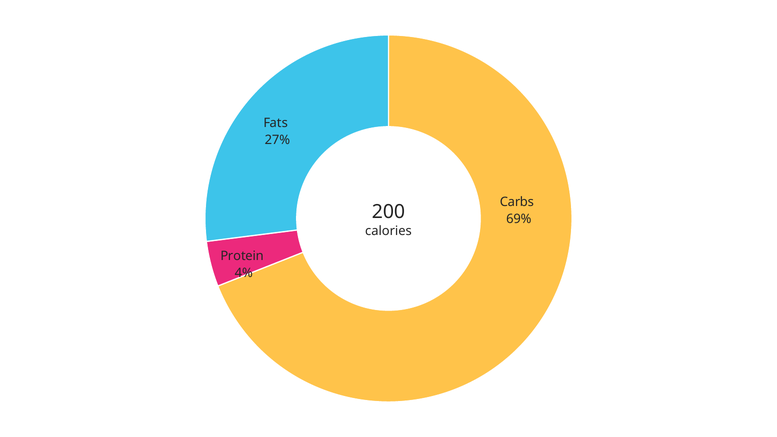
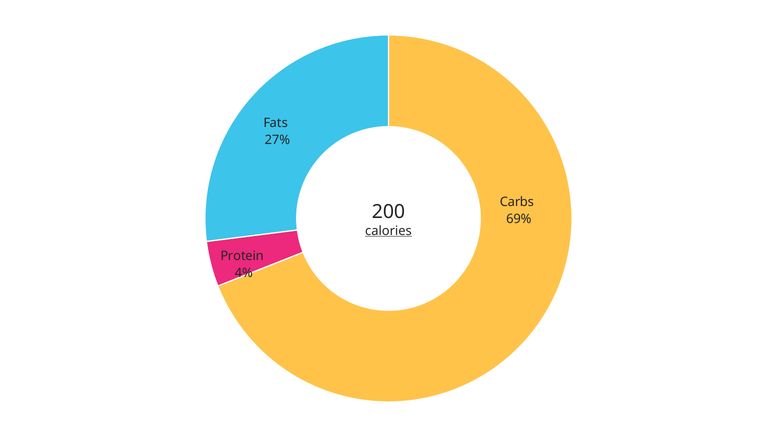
calories underline: none -> present (388, 231)
